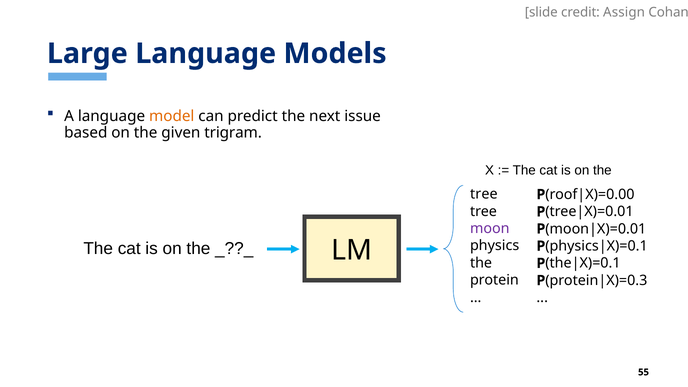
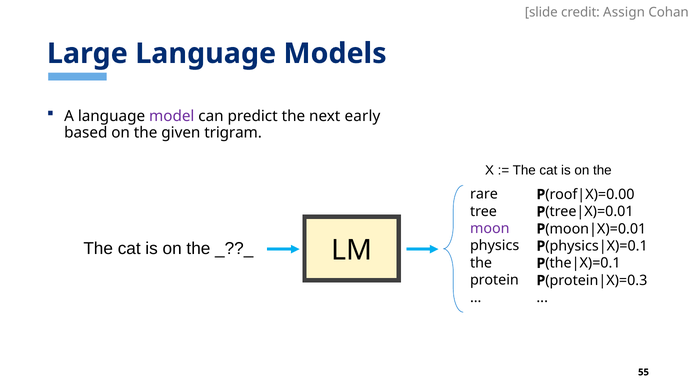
model colour: orange -> purple (172, 116)
issue: issue -> early (362, 116)
tree: tree -> rare (484, 194)
